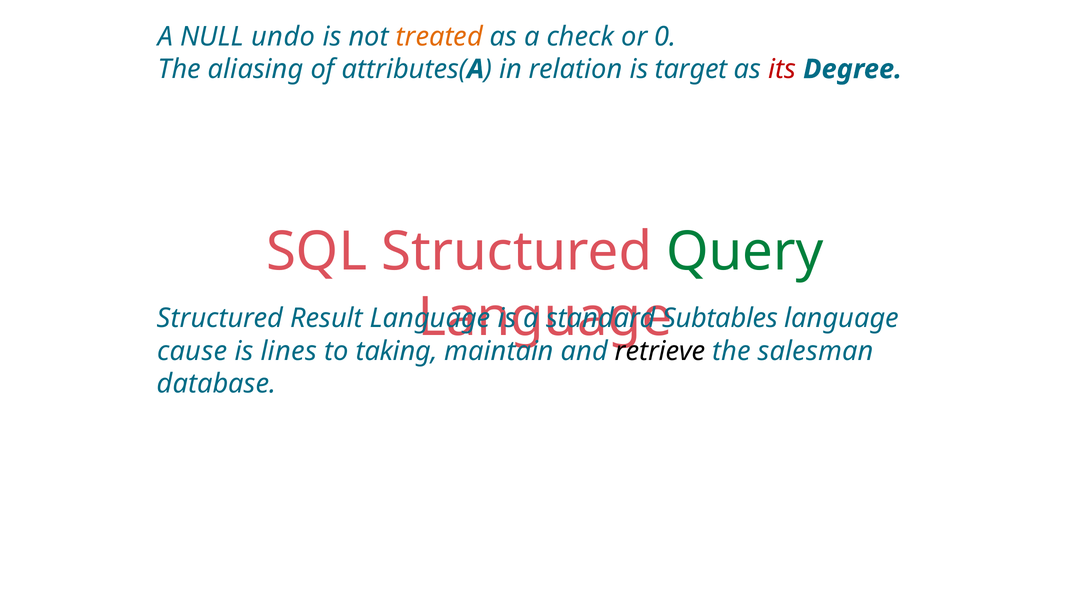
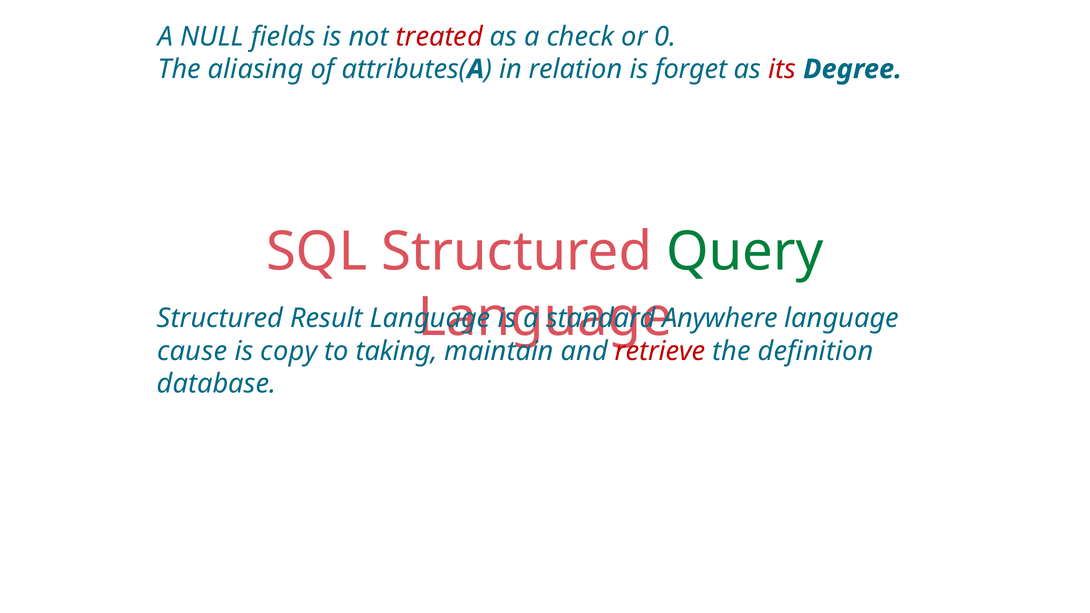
undo: undo -> fields (283, 37)
treated colour: orange -> red (439, 37)
target: target -> forget (691, 69)
Subtables: Subtables -> Anywhere (720, 318)
lines: lines -> copy (289, 351)
retrieve colour: black -> red (660, 351)
salesman: salesman -> definition (816, 351)
